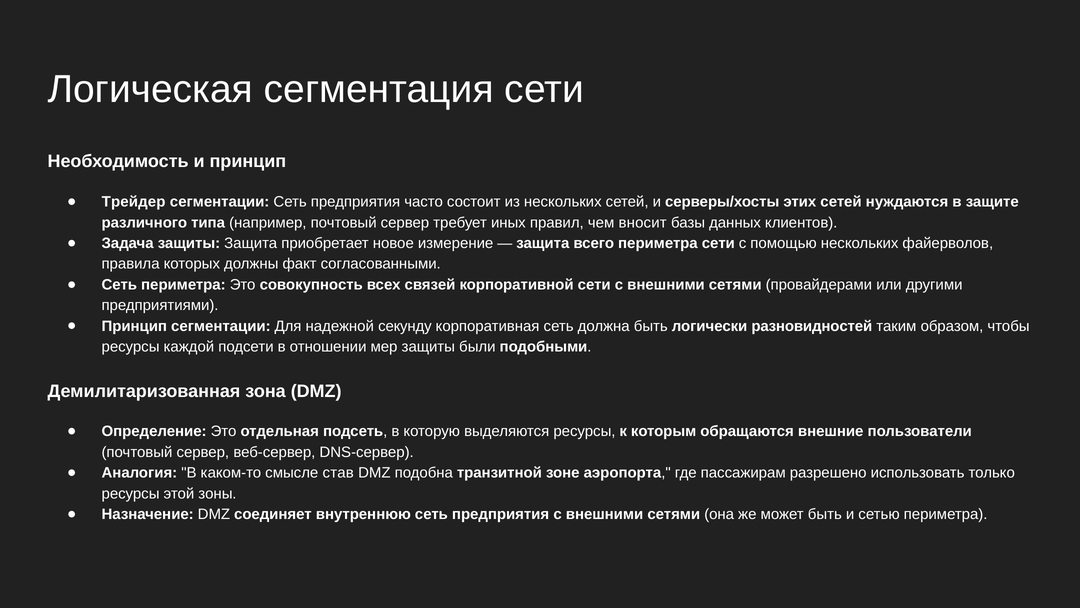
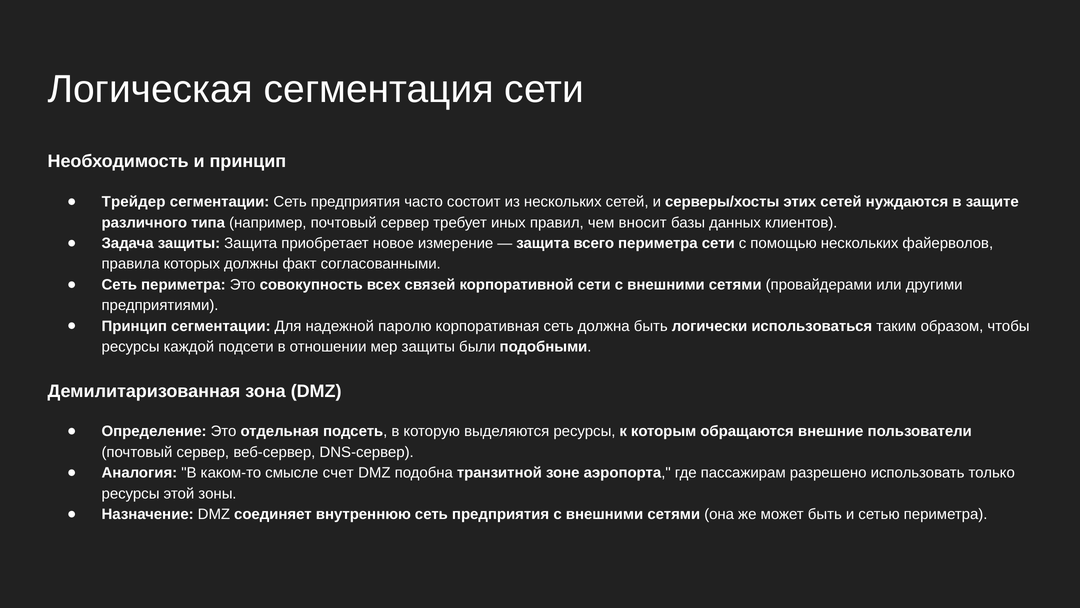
секунду: секунду -> паролю (405, 326)
разновидностей: разновидностей -> использоваться (812, 326)
став: став -> счет (338, 473)
